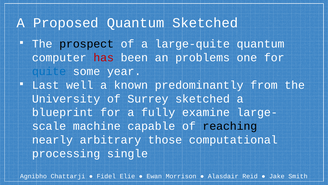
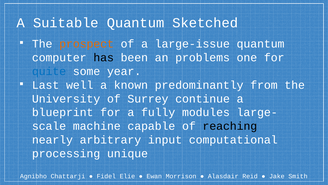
Proposed: Proposed -> Suitable (66, 23)
prospect colour: black -> orange (87, 44)
large-quite: large-quite -> large-issue (192, 44)
has colour: red -> black (104, 58)
Surrey sketched: sketched -> continue (203, 99)
examine: examine -> modules (206, 112)
those: those -> input (165, 139)
single: single -> unique (128, 153)
